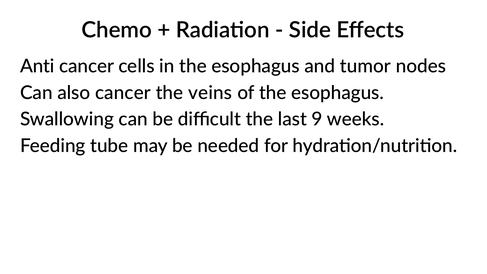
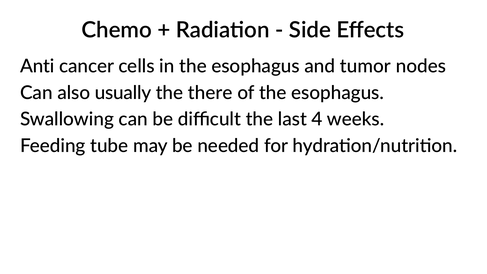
also cancer: cancer -> usually (123, 93)
veins: veins -> there (210, 93)
9: 9 -> 4 (317, 119)
